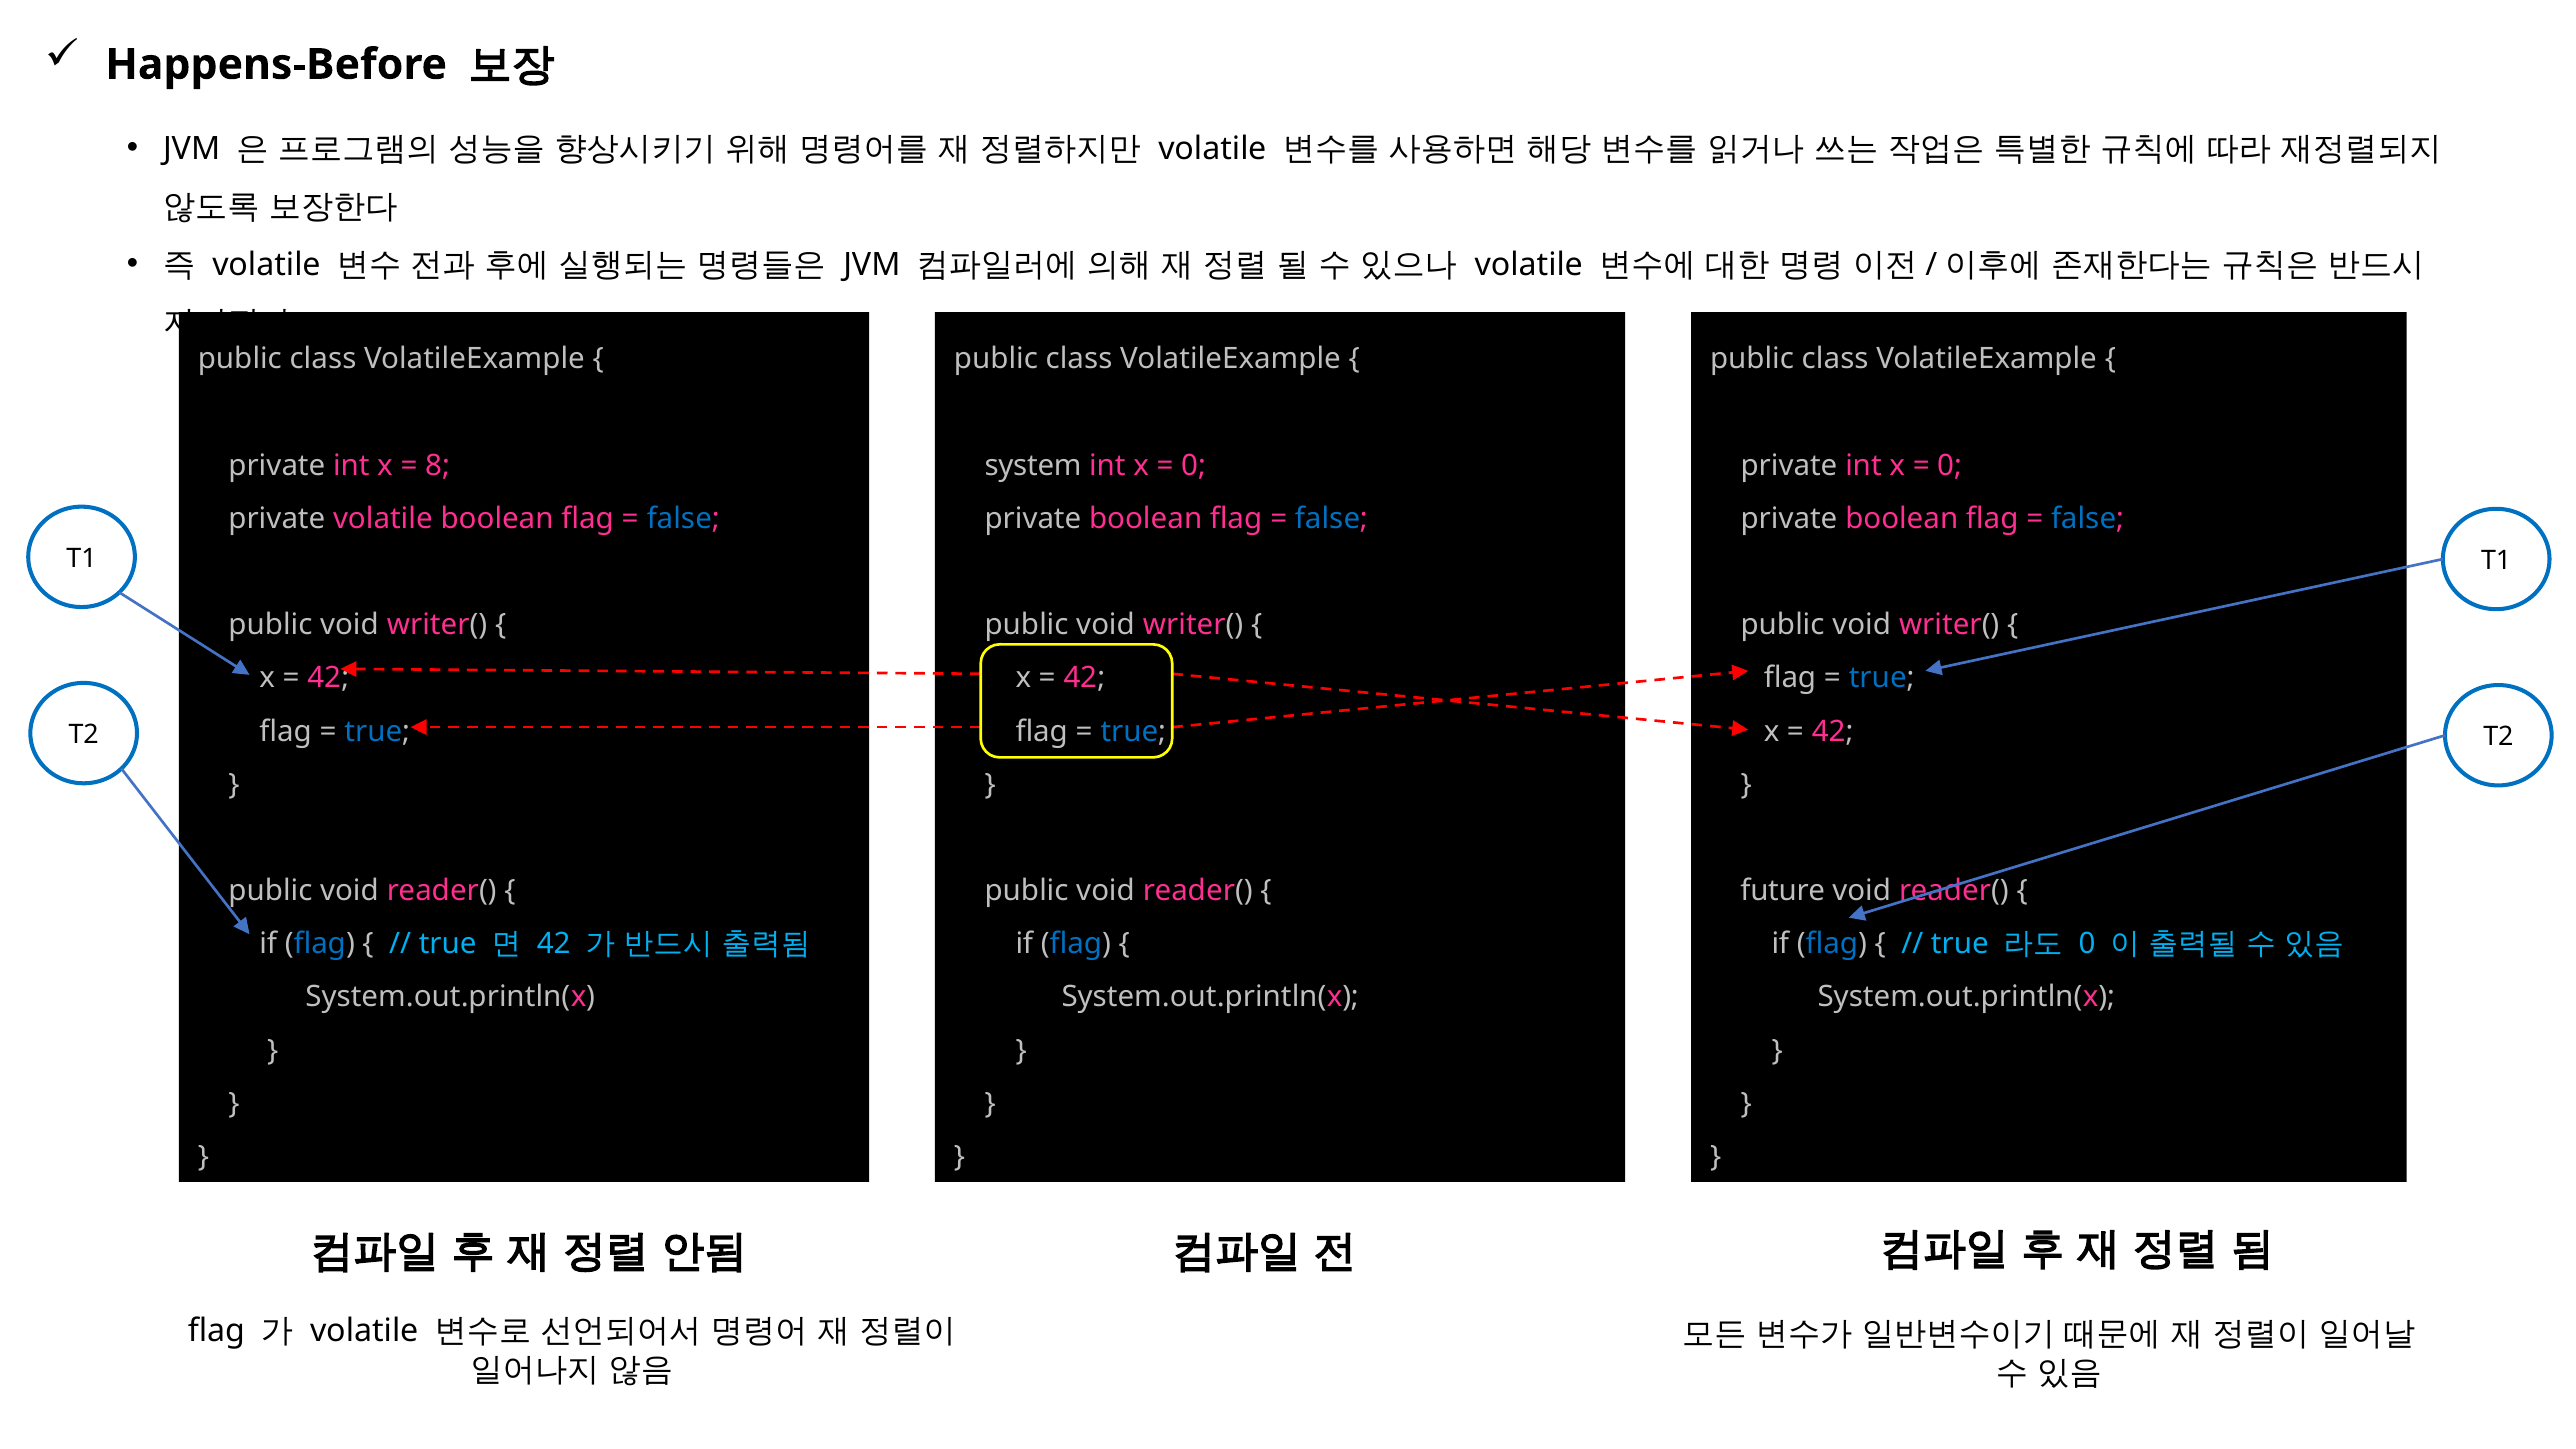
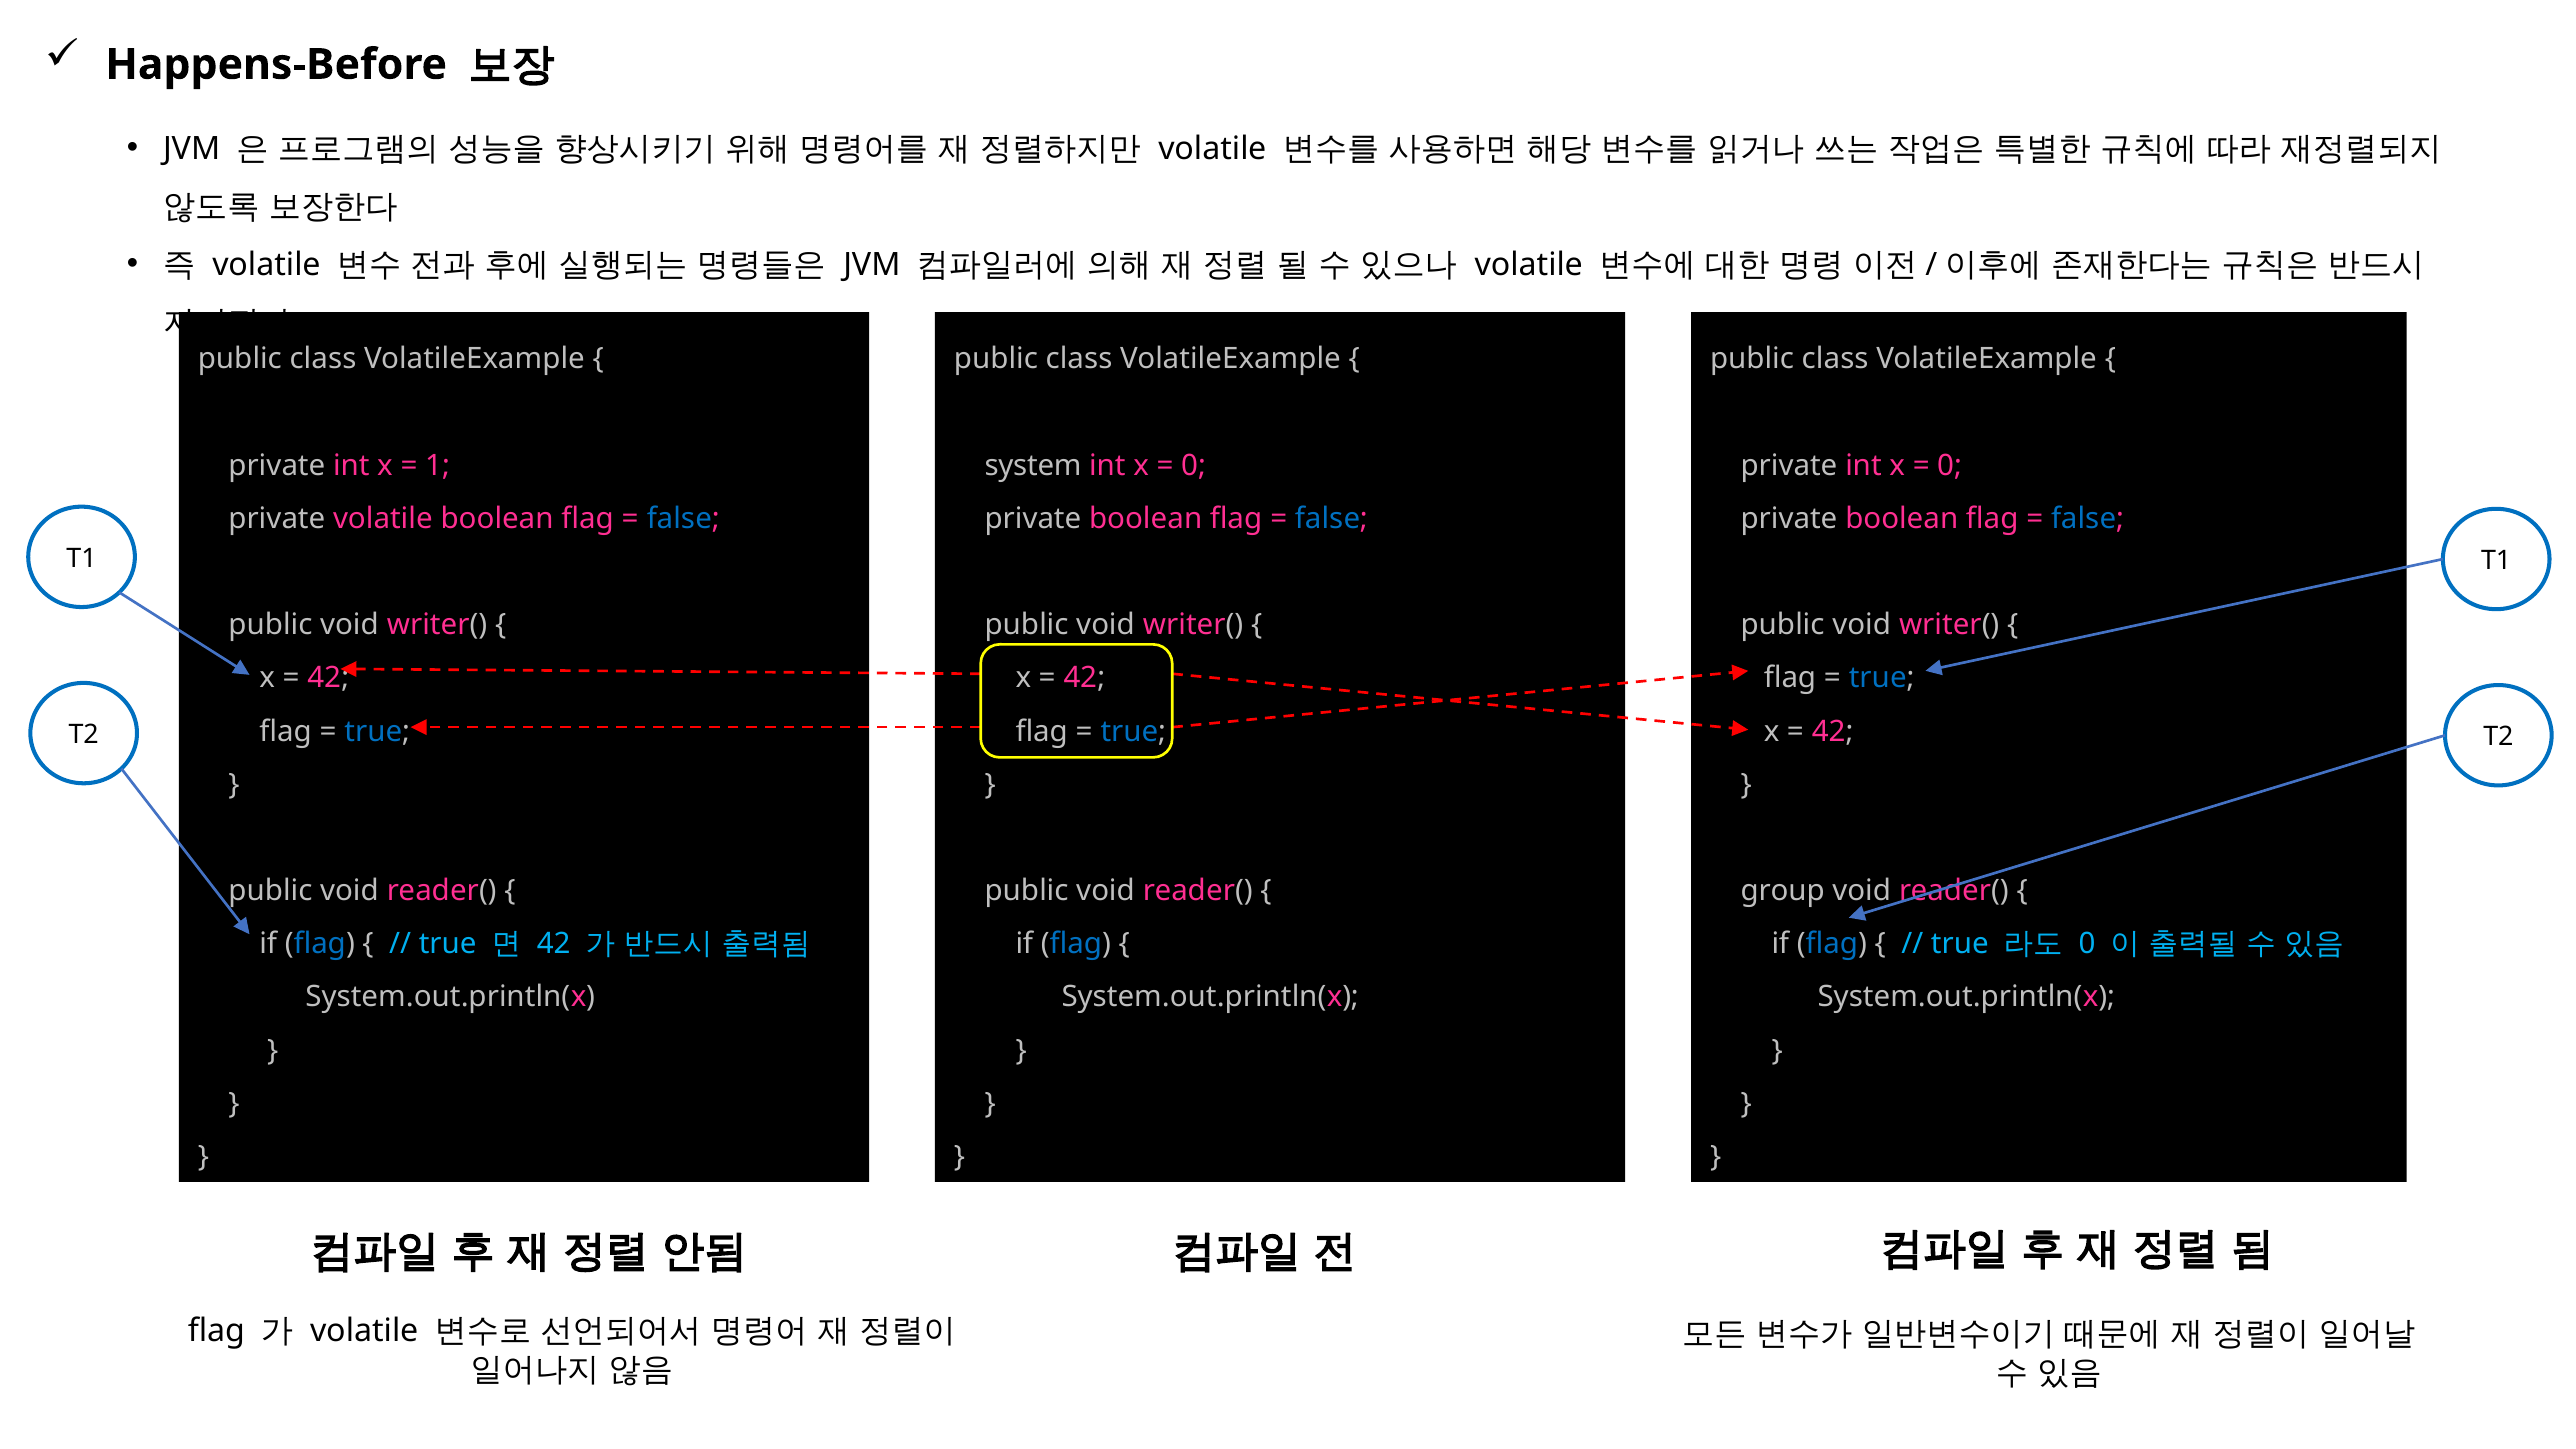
8: 8 -> 1 (438, 465)
future: future -> group (1783, 891)
